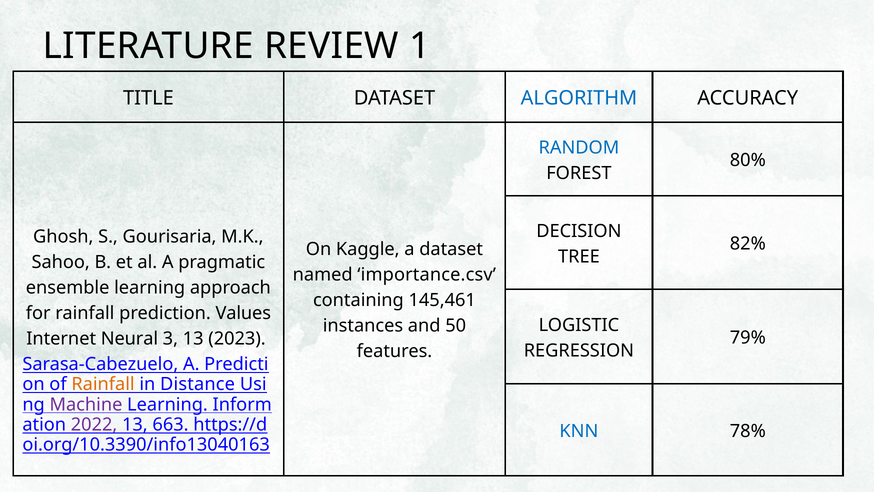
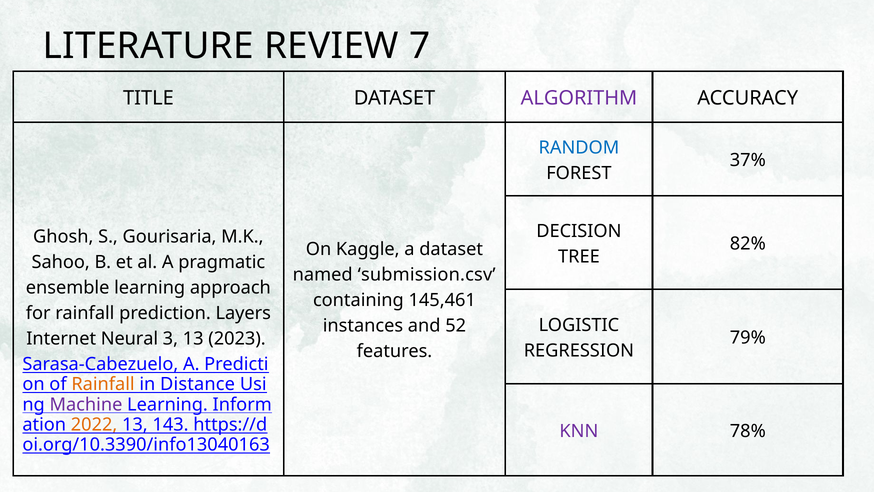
1: 1 -> 7 (420, 46)
ALGORITHM colour: blue -> purple (579, 98)
80%: 80% -> 37% (748, 160)
importance.csv: importance.csv -> submission.csv (427, 275)
Values: Values -> Layers (243, 313)
50: 50 -> 52 (456, 326)
2022 colour: purple -> orange (94, 424)
663: 663 -> 143 (171, 424)
KNN colour: blue -> purple (579, 431)
